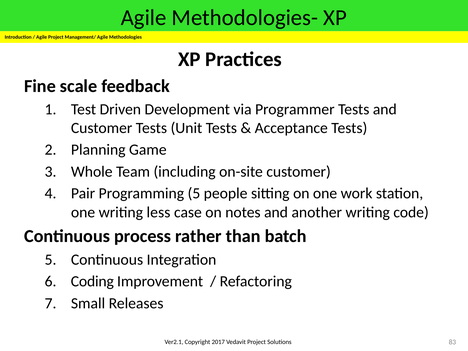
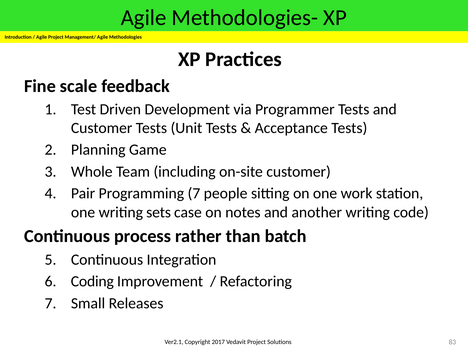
Programming 5: 5 -> 7 (194, 193)
less: less -> sets (159, 212)
